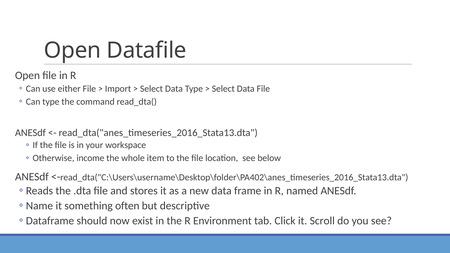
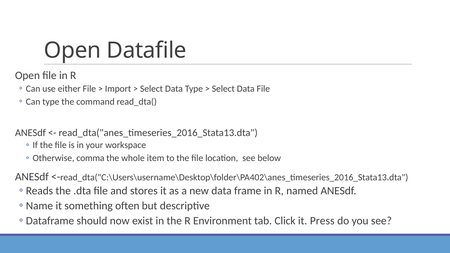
income: income -> comma (90, 158)
Scroll: Scroll -> Press (322, 221)
